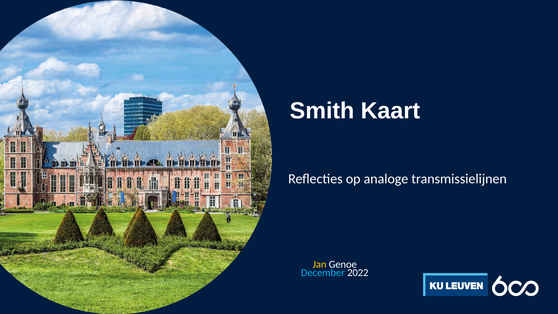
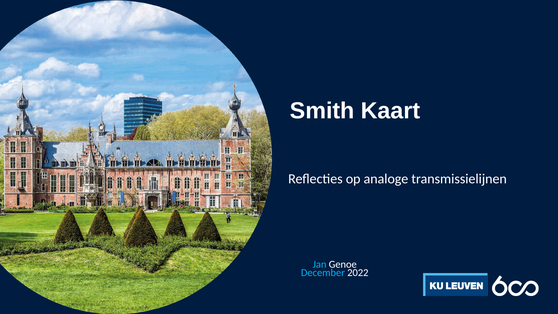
Jan colour: yellow -> light blue (320, 264)
